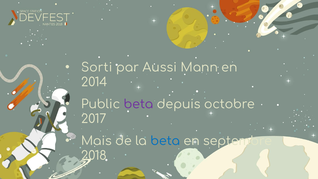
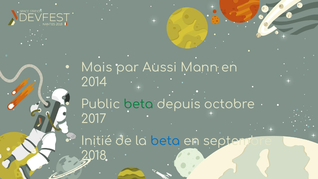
Sorti: Sorti -> Mais (97, 67)
beta colour: purple -> green (139, 104)
Mais: Mais -> Initié (97, 141)
